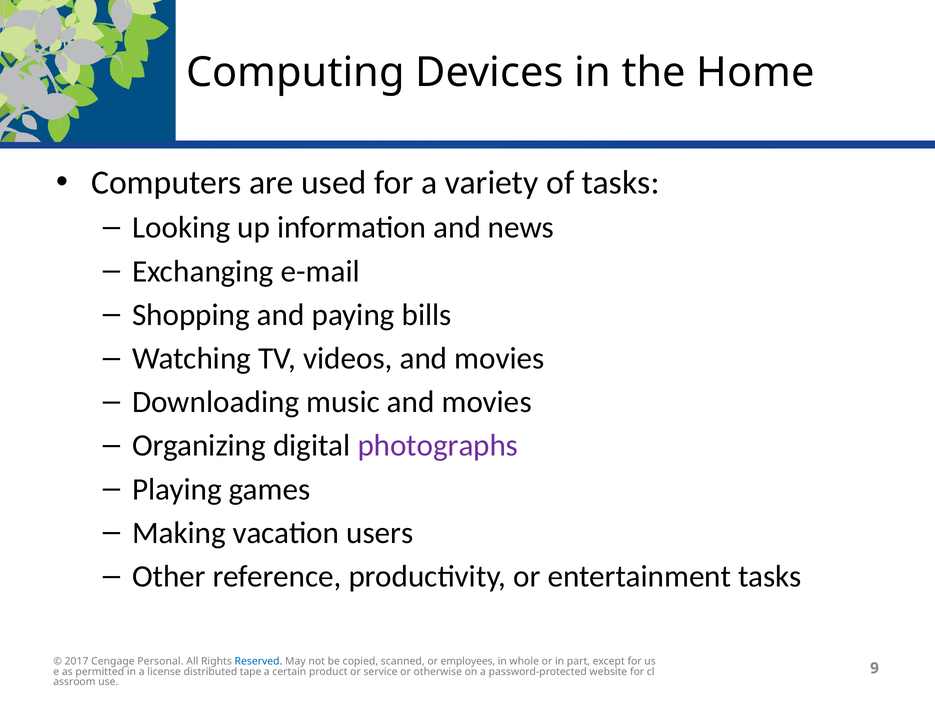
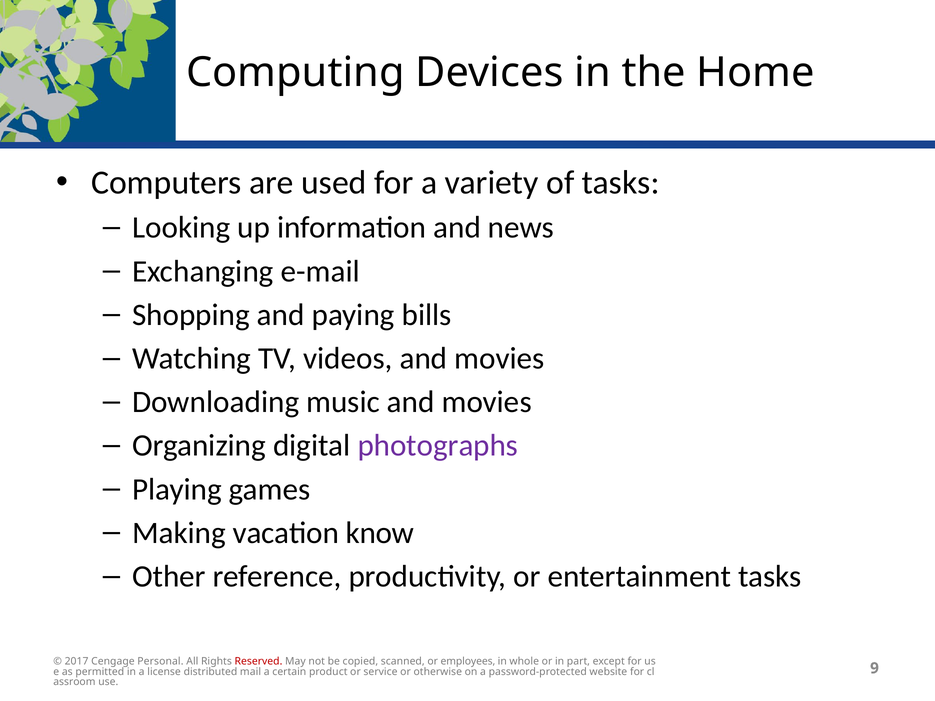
users: users -> know (380, 533)
Reserved colour: blue -> red (258, 662)
tape: tape -> mail (251, 672)
